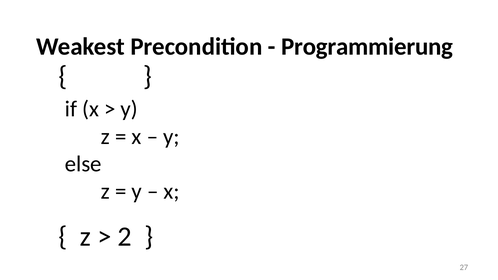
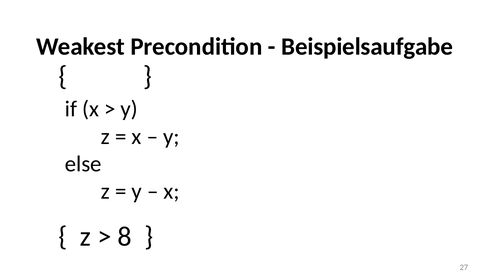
Programmierung: Programmierung -> Beispielsaufgabe (367, 47)
2: 2 -> 8 (125, 237)
